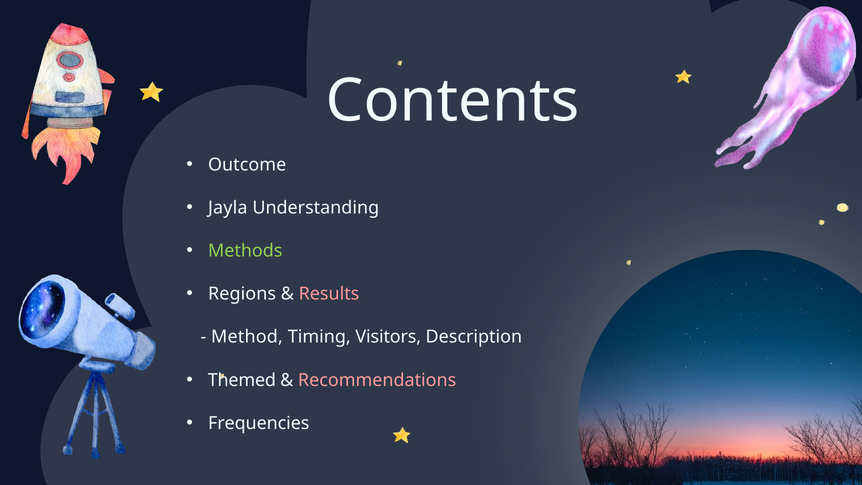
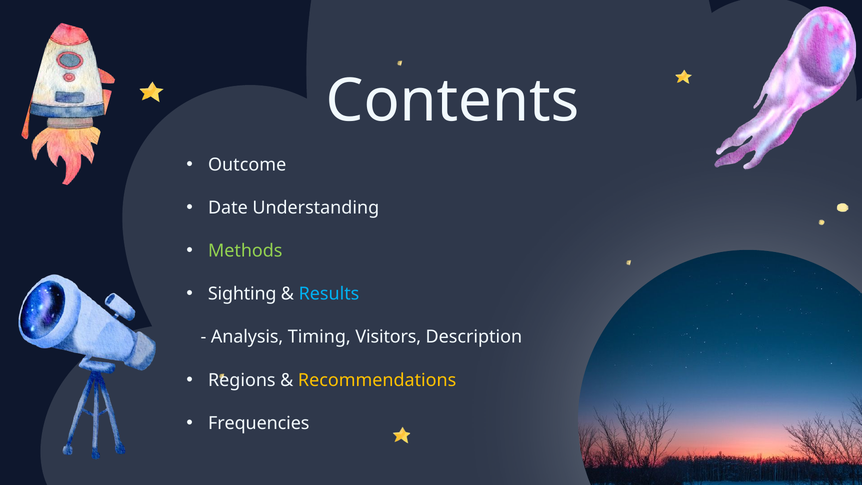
Jayla: Jayla -> Date (228, 208)
Regions: Regions -> Sighting (242, 294)
Results colour: pink -> light blue (329, 294)
Method: Method -> Analysis (247, 337)
Themed: Themed -> Regions (242, 380)
Recommendations colour: pink -> yellow (377, 380)
